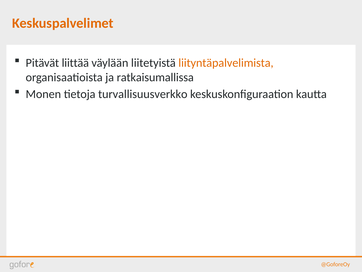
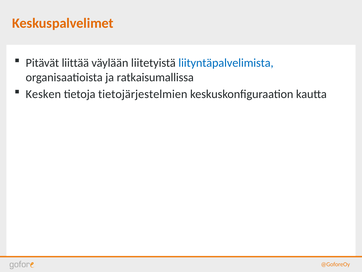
liityntäpalvelimista colour: orange -> blue (226, 63)
Monen: Monen -> Kesken (43, 94)
turvallisuusverkko: turvallisuusverkko -> tietojärjestelmien (143, 94)
